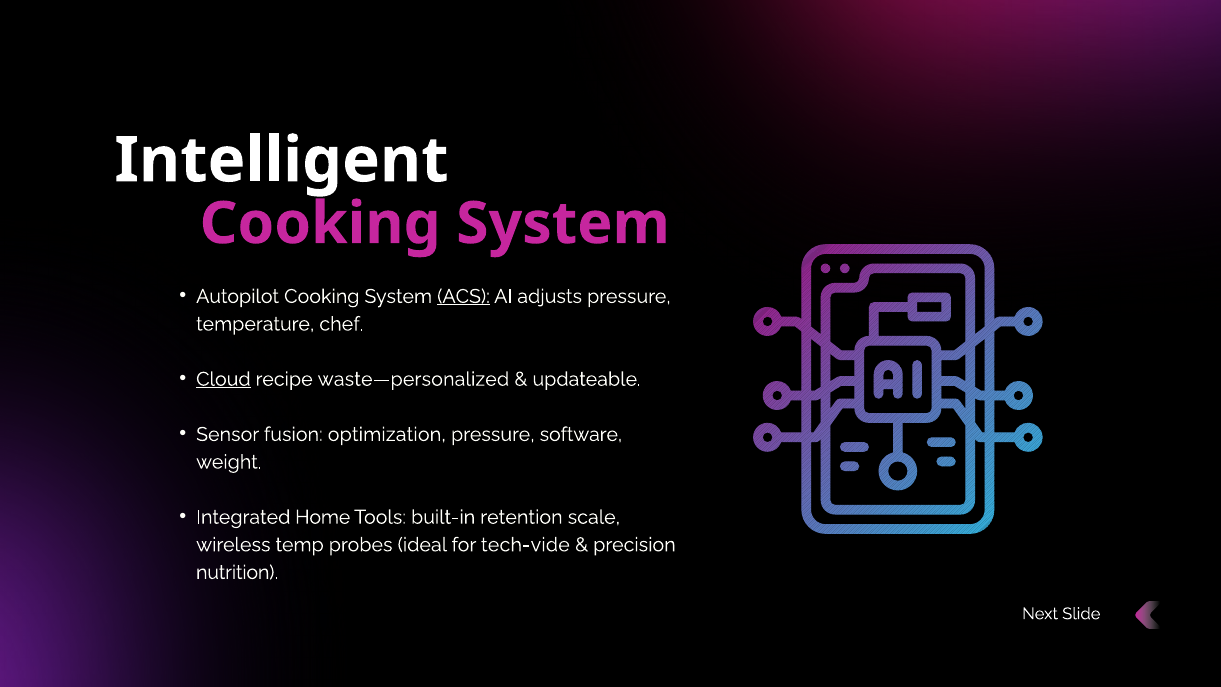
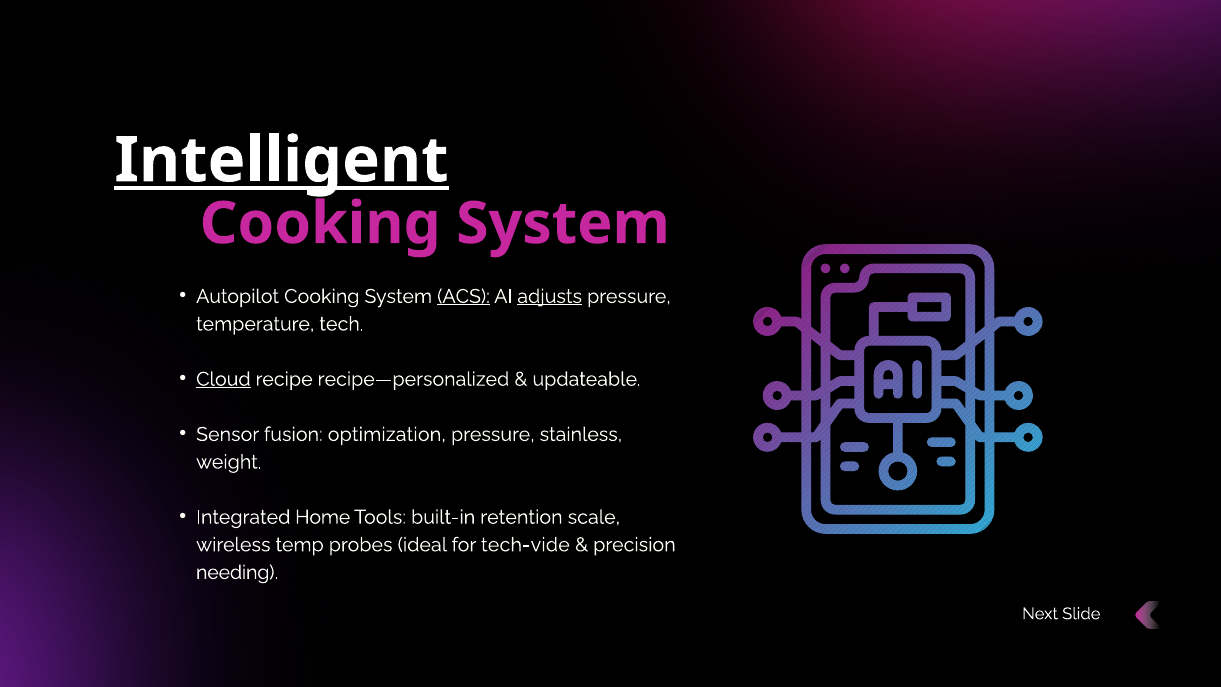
Intelligent underline: none -> present (281, 160)
adjusts underline: none -> present (550, 296)
chef: chef -> tech (341, 324)
waste—personalized: waste—personalized -> recipe—personalized (413, 379)
software: software -> stainless (581, 434)
nutrition: nutrition -> needing (237, 572)
